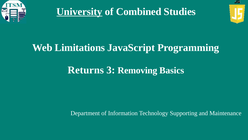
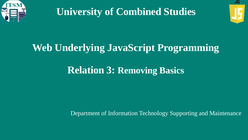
University underline: present -> none (79, 12)
Limitations: Limitations -> Underlying (80, 48)
Returns: Returns -> Relation (86, 70)
